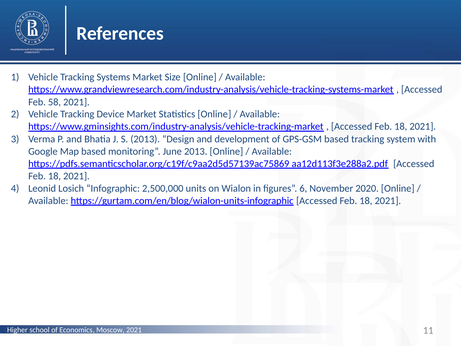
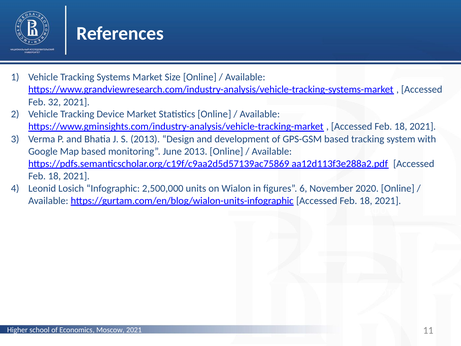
58: 58 -> 32 (54, 102)
